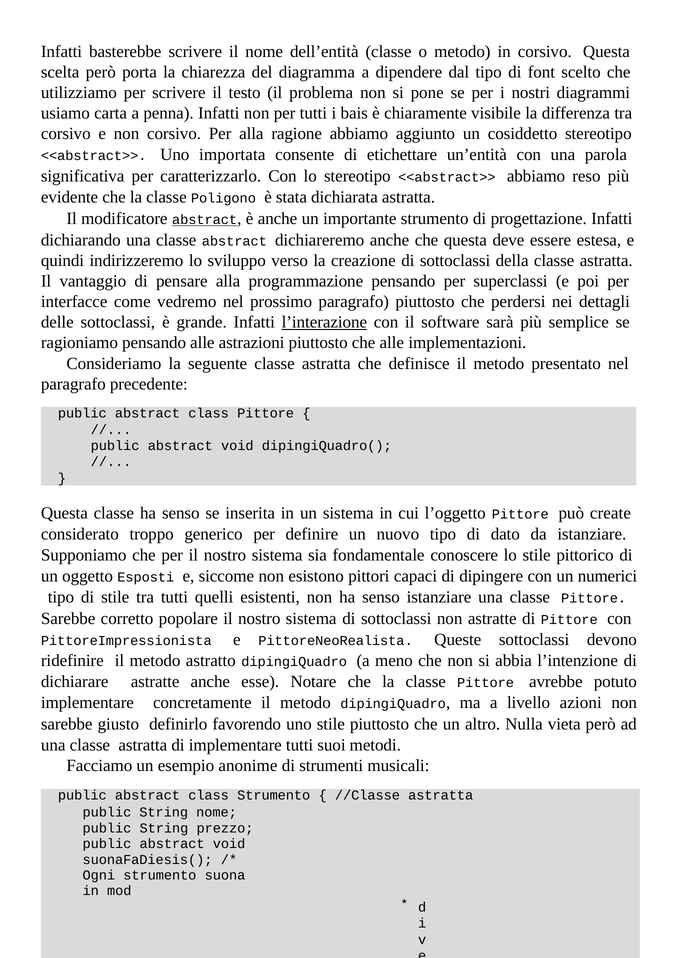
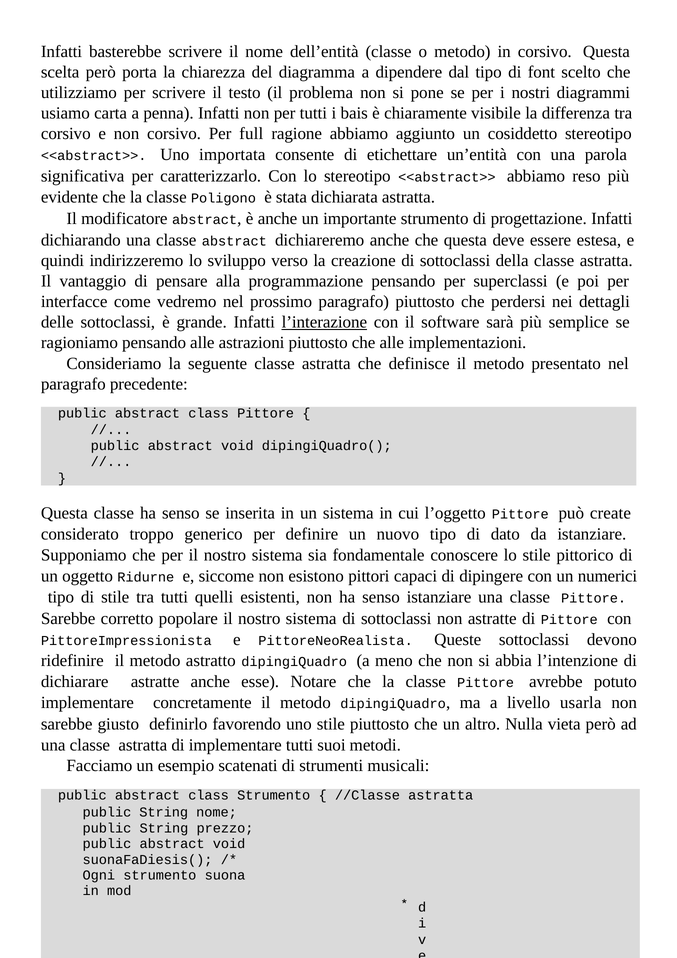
Per alla: alla -> full (251, 133)
abstract underline: present -> none (205, 220)
Esposti: Esposti -> Ridurne (146, 577)
azioni: azioni -> usarla (581, 703)
anonime: anonime -> scatenati (248, 766)
